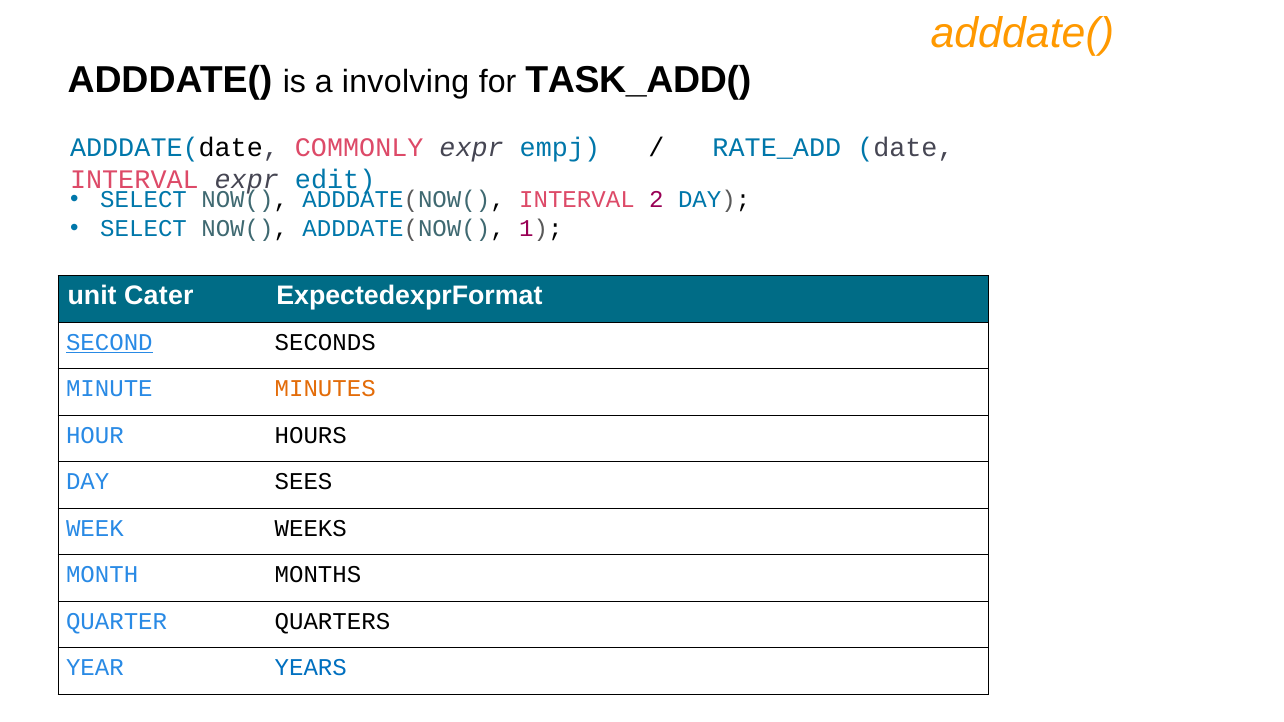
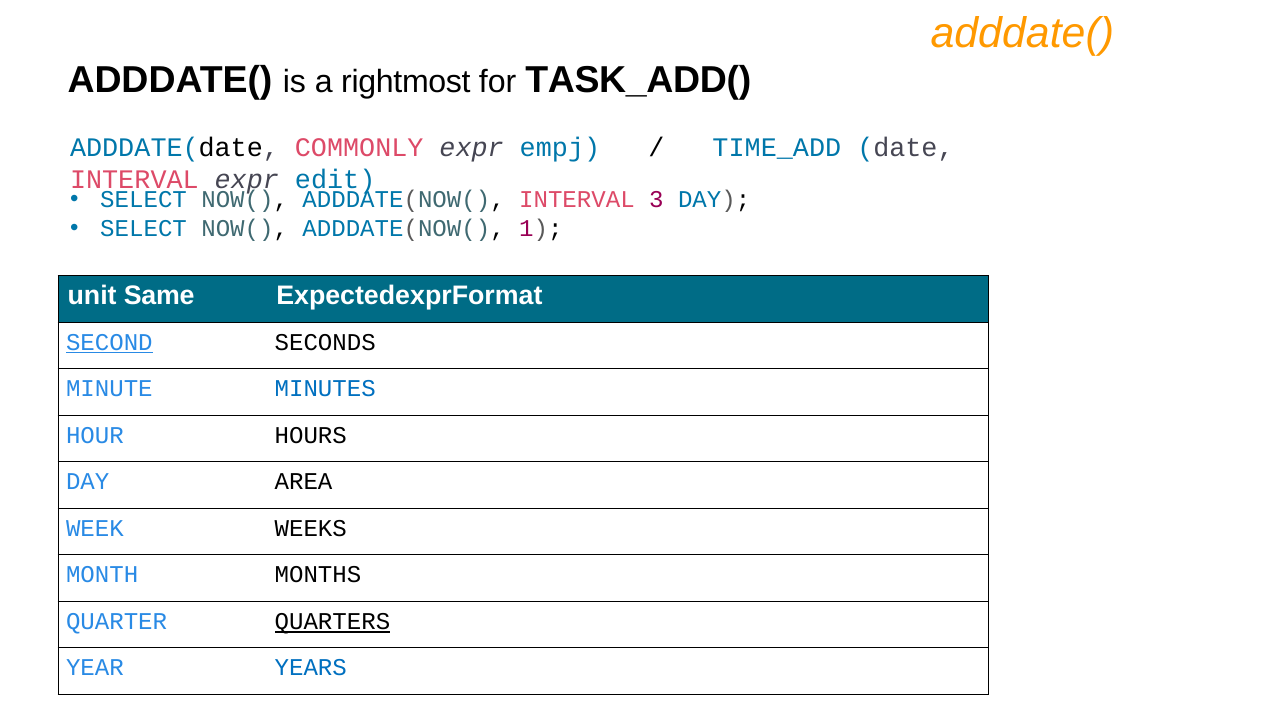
involving: involving -> rightmost (406, 82)
RATE_ADD: RATE_ADD -> TIME_ADD (777, 148)
2: 2 -> 3 (656, 200)
Cater: Cater -> Same (159, 296)
MINUTES colour: orange -> blue (325, 389)
SEES: SEES -> AREA (304, 482)
QUARTERS underline: none -> present (332, 622)
